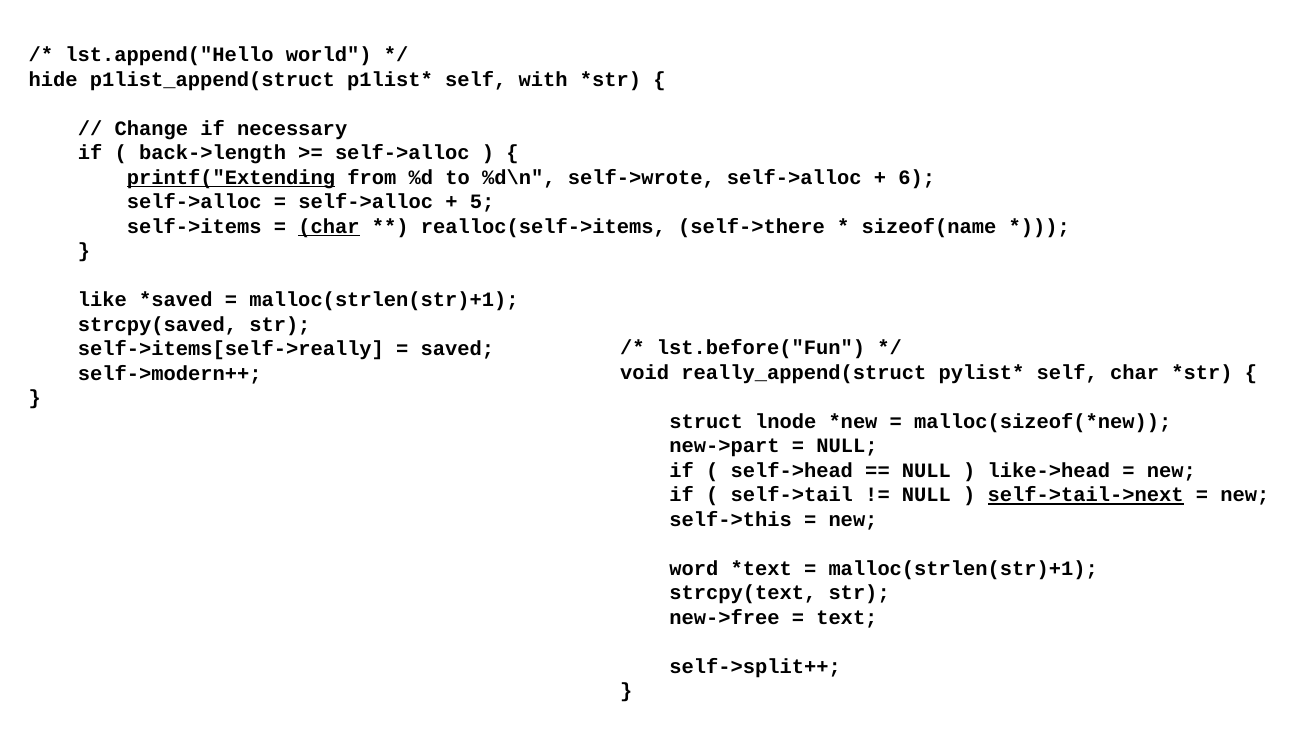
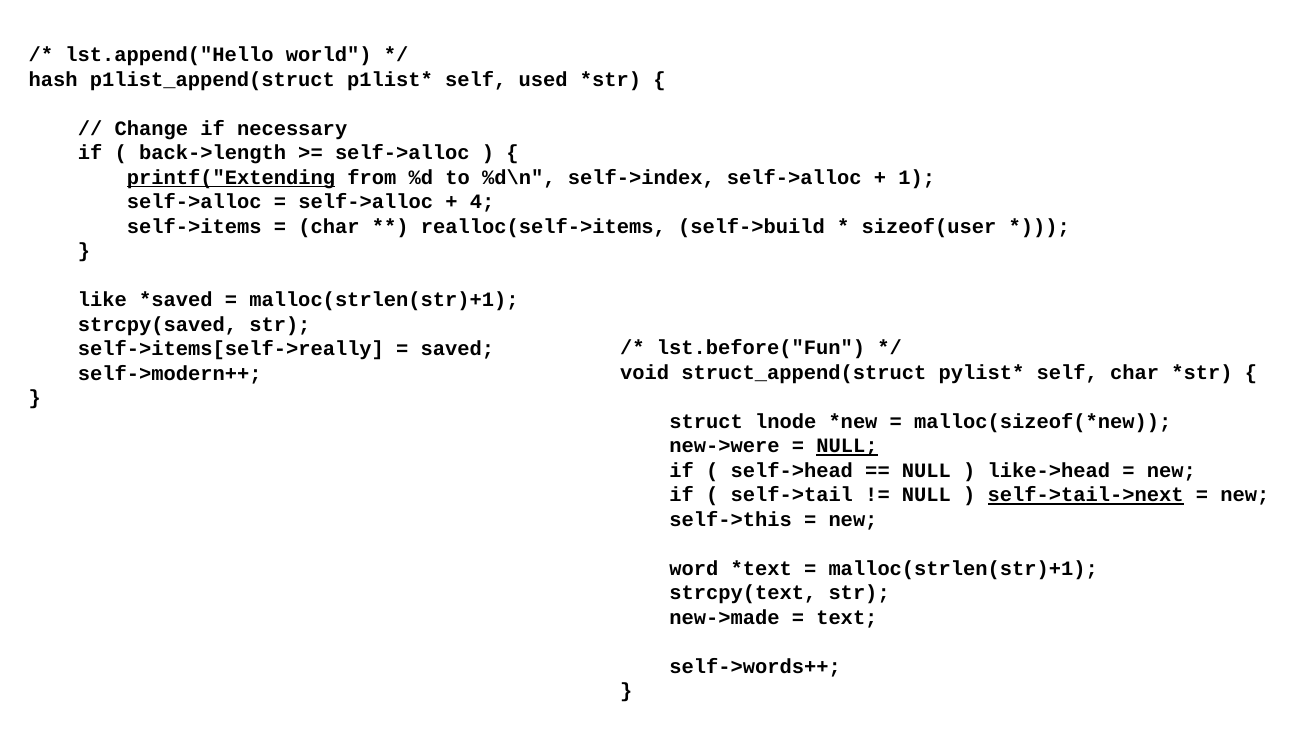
hide: hide -> hash (53, 79)
with: with -> used (543, 79)
self->wrote: self->wrote -> self->index (641, 178)
6: 6 -> 1 (917, 178)
5: 5 -> 4 (482, 202)
char underline: present -> none (329, 227)
self->there: self->there -> self->build (752, 227)
sizeof(name: sizeof(name -> sizeof(user (929, 227)
really_append(struct: really_append(struct -> struct_append(struct (804, 373)
new->part: new->part -> new->were (724, 447)
NULL underline: none -> present (847, 447)
new->free: new->free -> new->made (724, 618)
self->split++: self->split++ -> self->words++ (755, 667)
